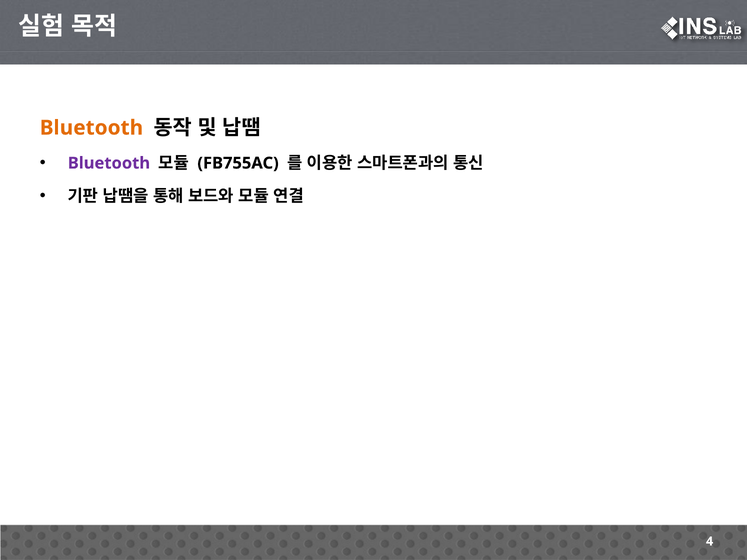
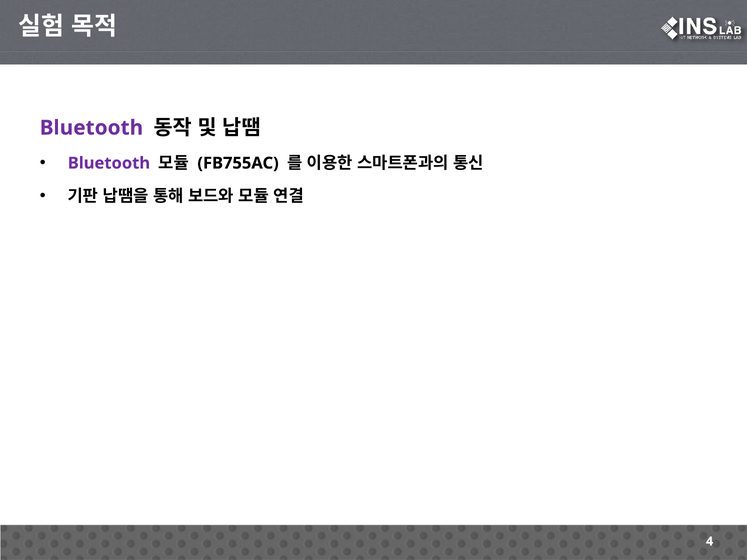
Bluetooth colour: orange -> purple (91, 128)
